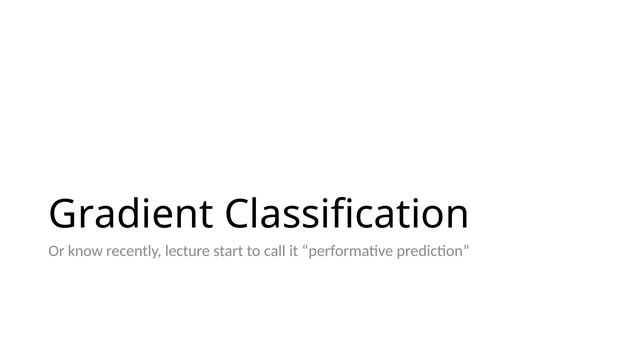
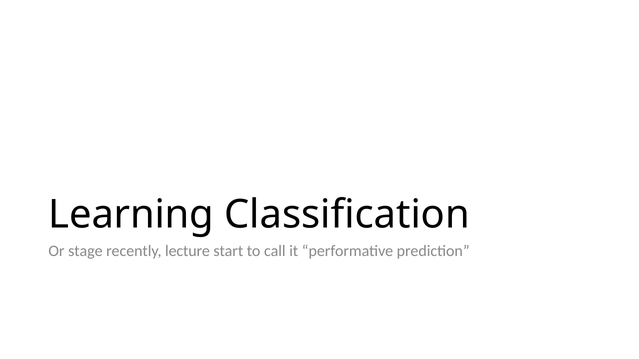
Gradient: Gradient -> Learning (131, 215)
know: know -> stage (85, 251)
